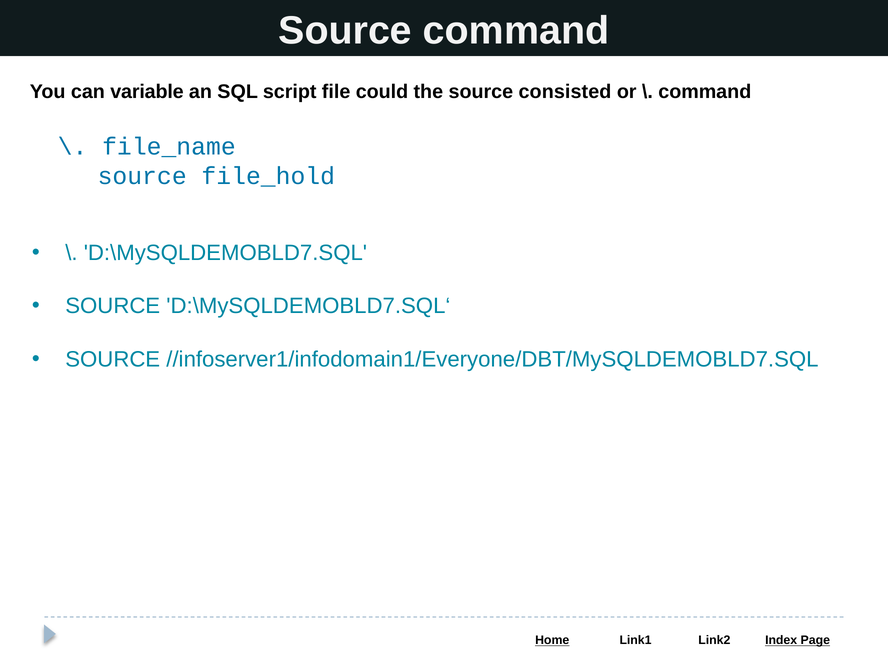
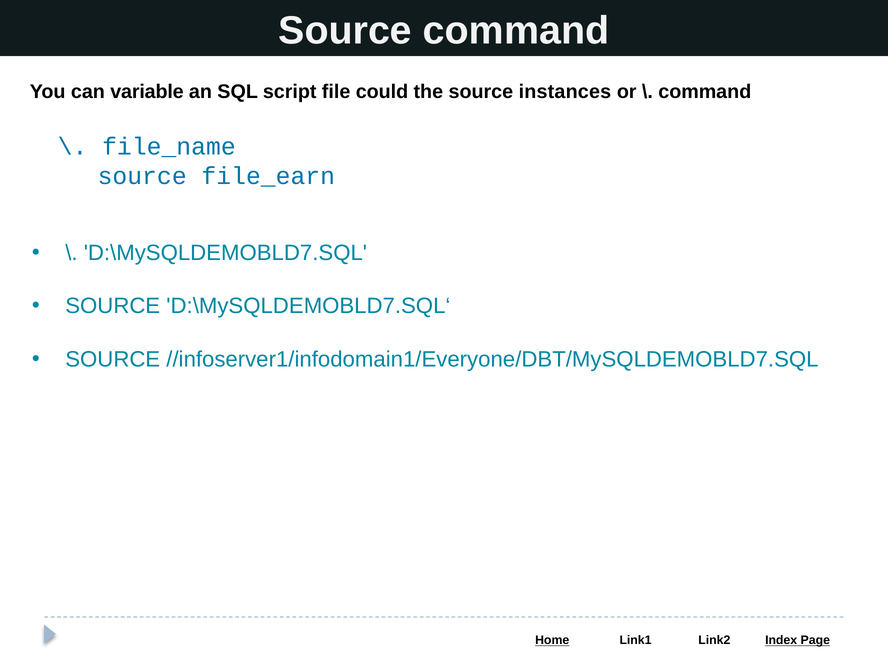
consisted: consisted -> instances (565, 92)
file_hold: file_hold -> file_earn (268, 176)
